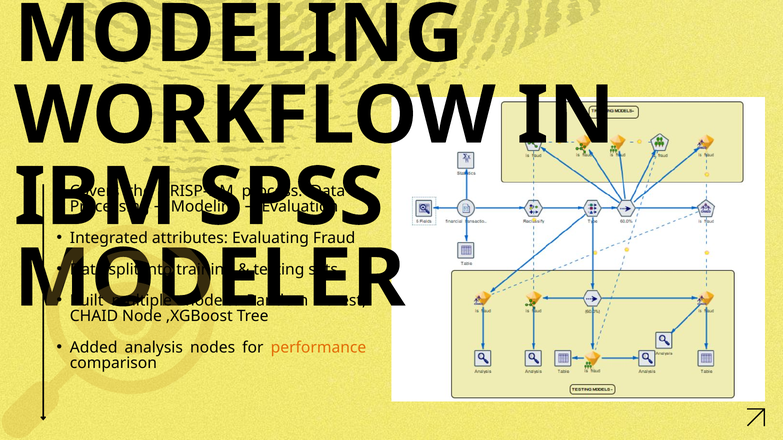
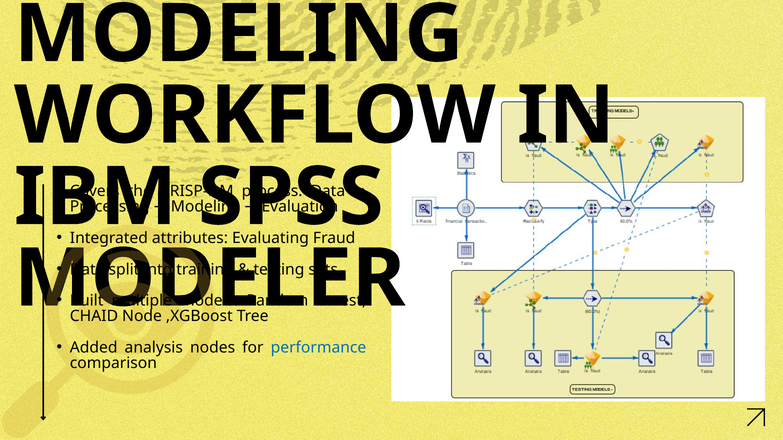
performance colour: orange -> blue (319, 348)
